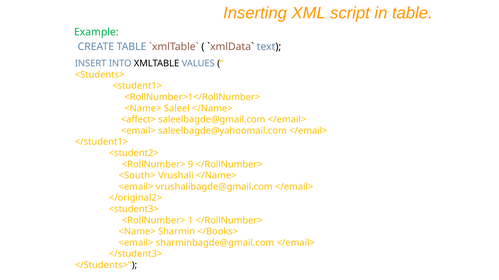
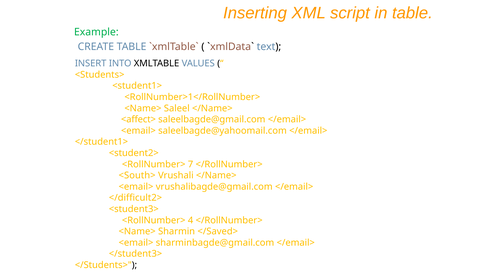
9: 9 -> 7 (191, 165)
</original2>: </original2> -> </difficult2> (135, 198)
1: 1 -> 4 (191, 221)
</Books>: </Books> -> </Saved> (218, 232)
